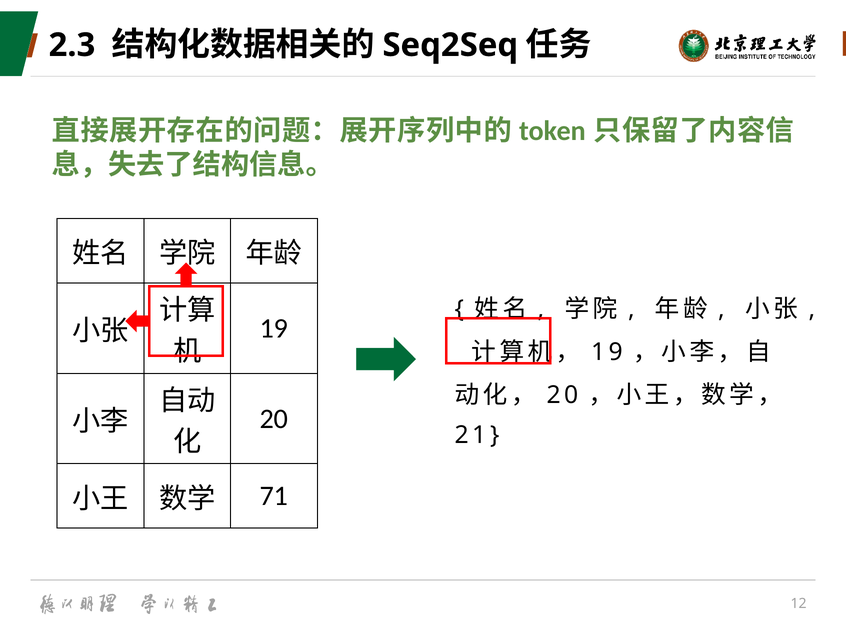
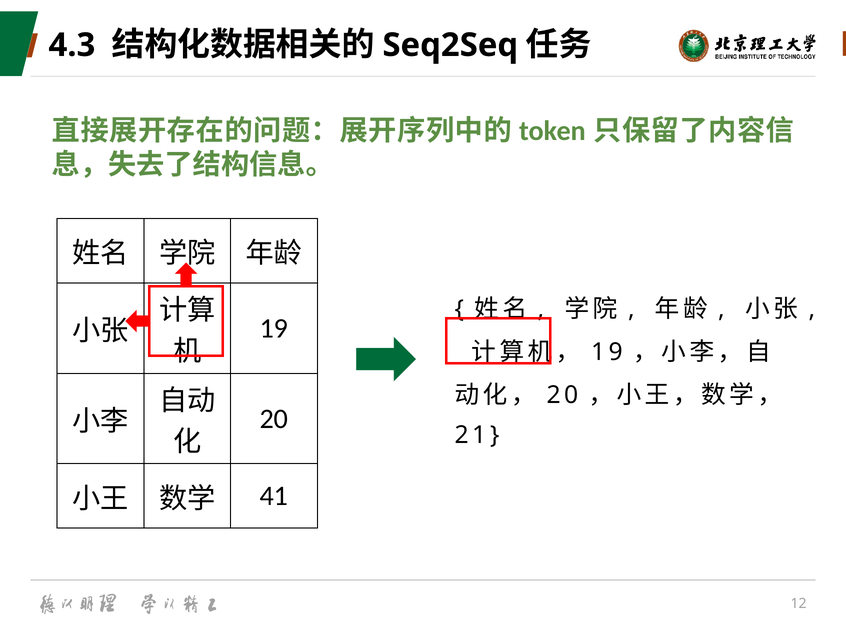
2.3: 2.3 -> 4.3 (72, 45)
71: 71 -> 41 (274, 496)
